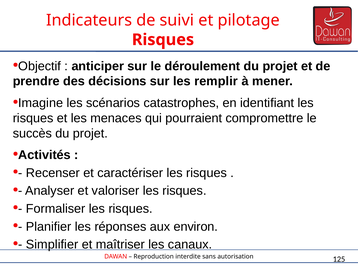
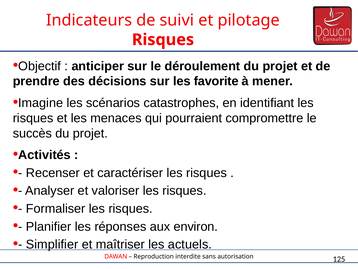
remplir: remplir -> favorite (216, 81)
canaux: canaux -> actuels (190, 244)
